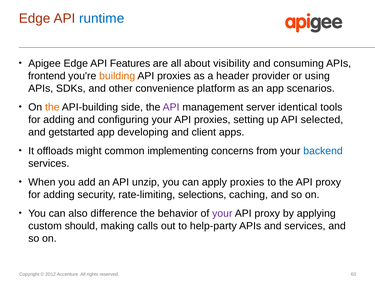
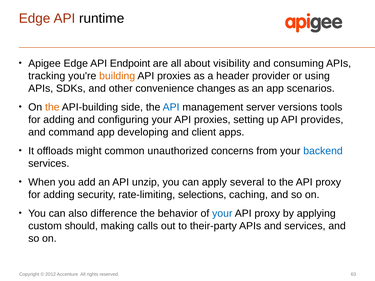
runtime colour: blue -> black (102, 18)
Features: Features -> Endpoint (130, 64)
frontend: frontend -> tracking (47, 76)
platform: platform -> changes (216, 89)
API colour: purple -> blue (171, 107)
identical: identical -> versions (298, 107)
selected: selected -> provides (322, 120)
getstarted: getstarted -> command (71, 132)
implementing: implementing -> unauthorized (178, 151)
apply proxies: proxies -> several (247, 182)
your colour: purple -> blue (222, 214)
help-party: help-party -> their-party (213, 226)
